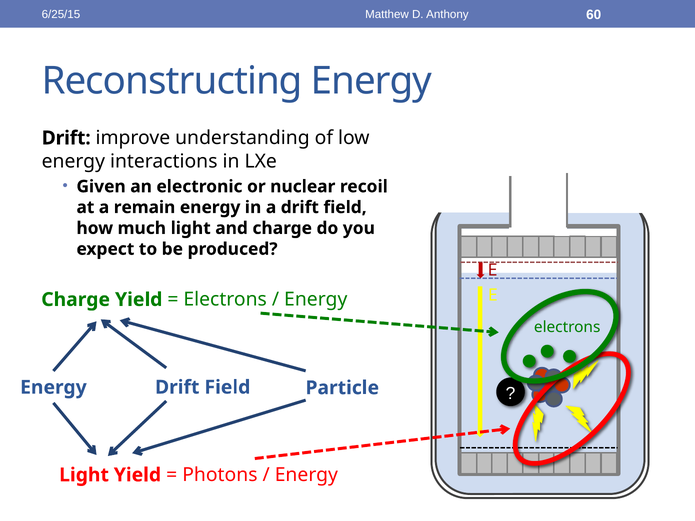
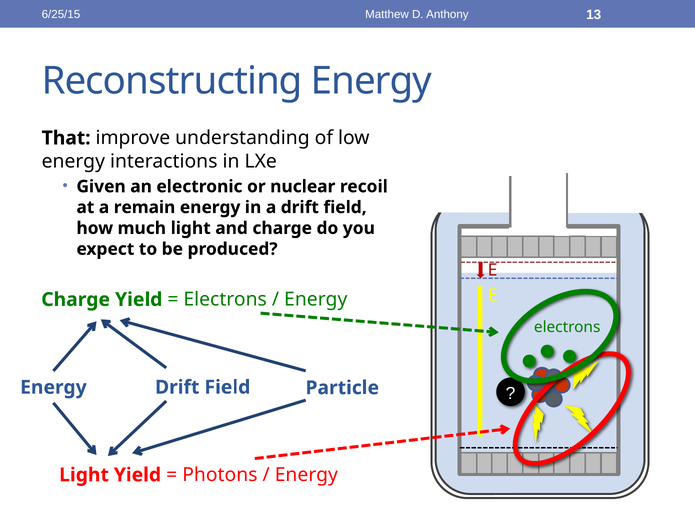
60: 60 -> 13 (594, 15)
Drift: Drift -> That (66, 138)
